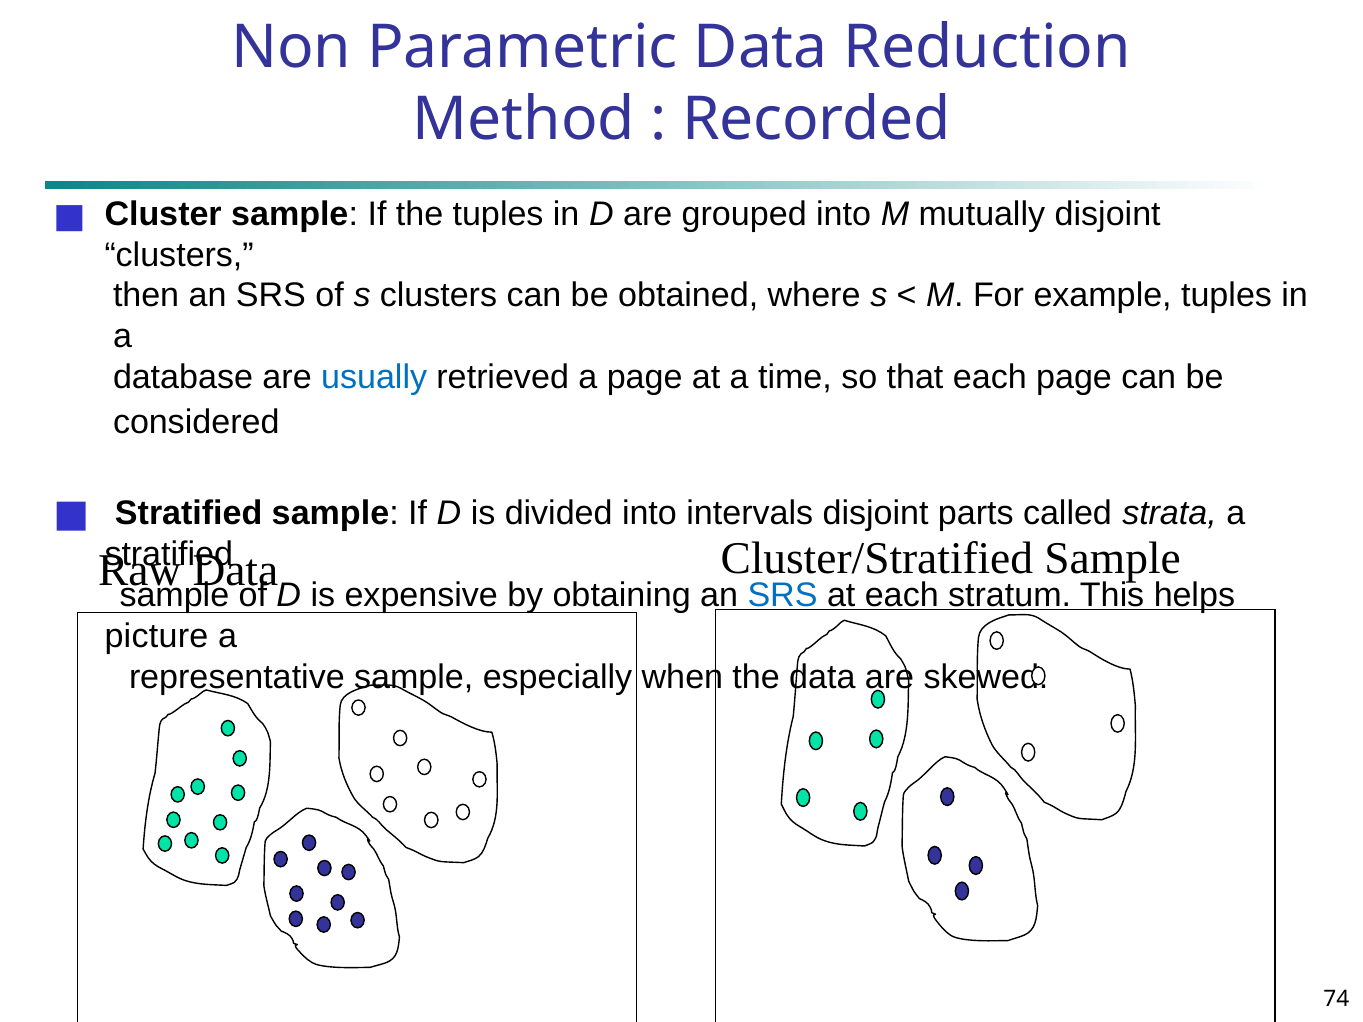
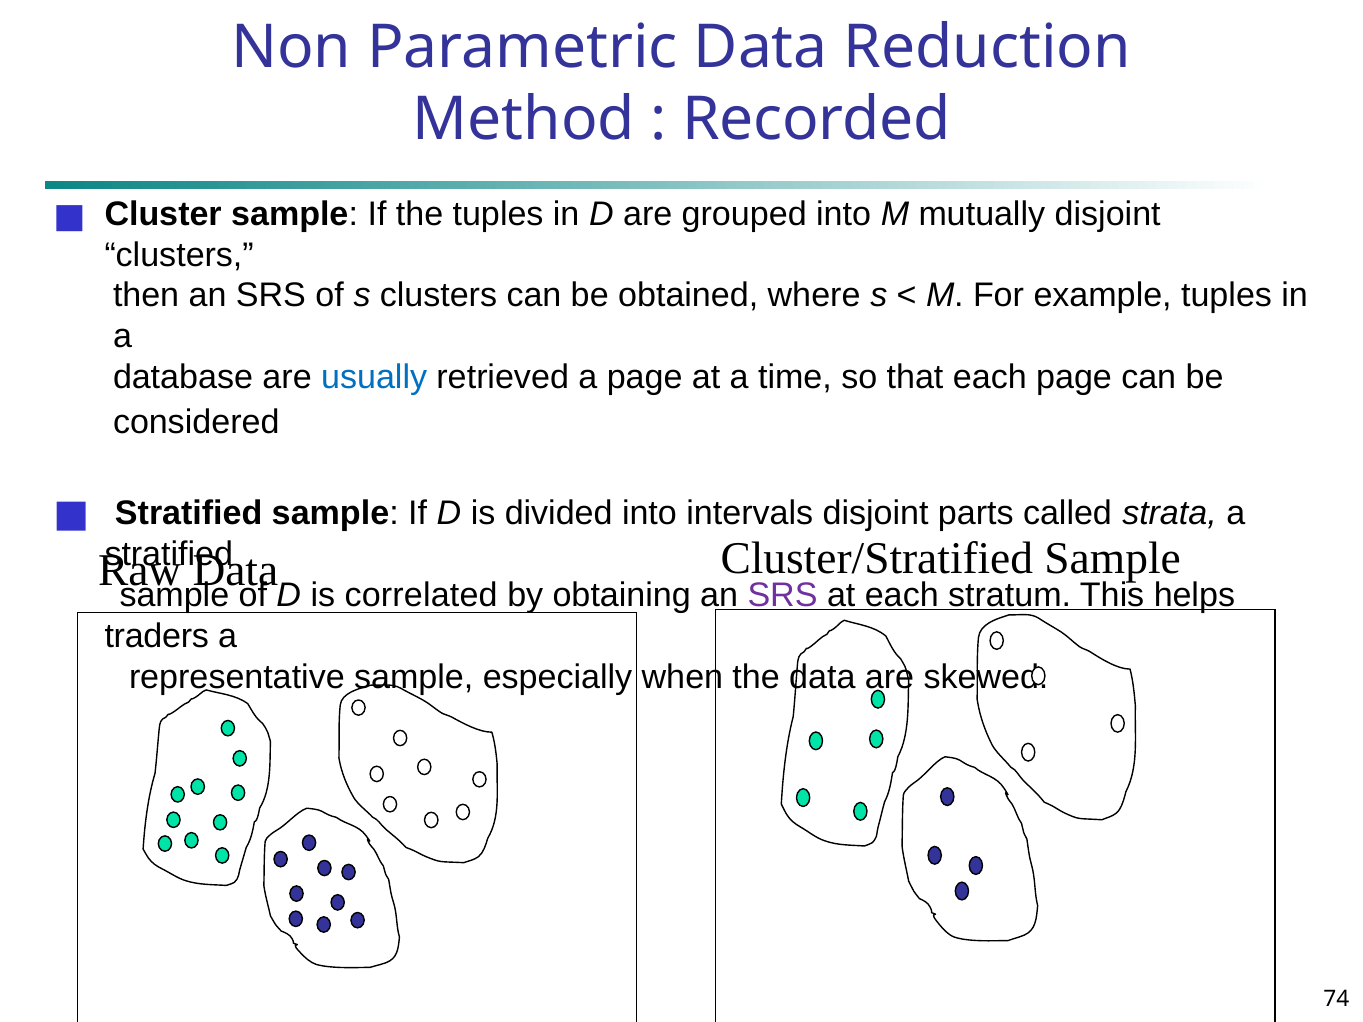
expensive: expensive -> correlated (421, 596)
SRS colour: blue -> purple (783, 596)
picture: picture -> traders (157, 637)
